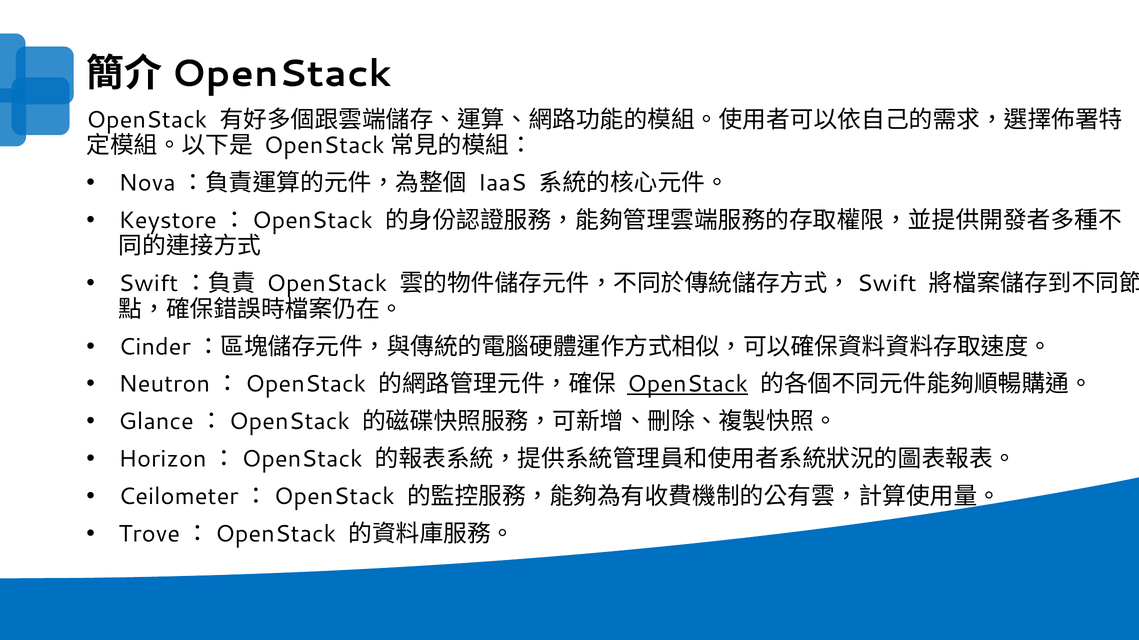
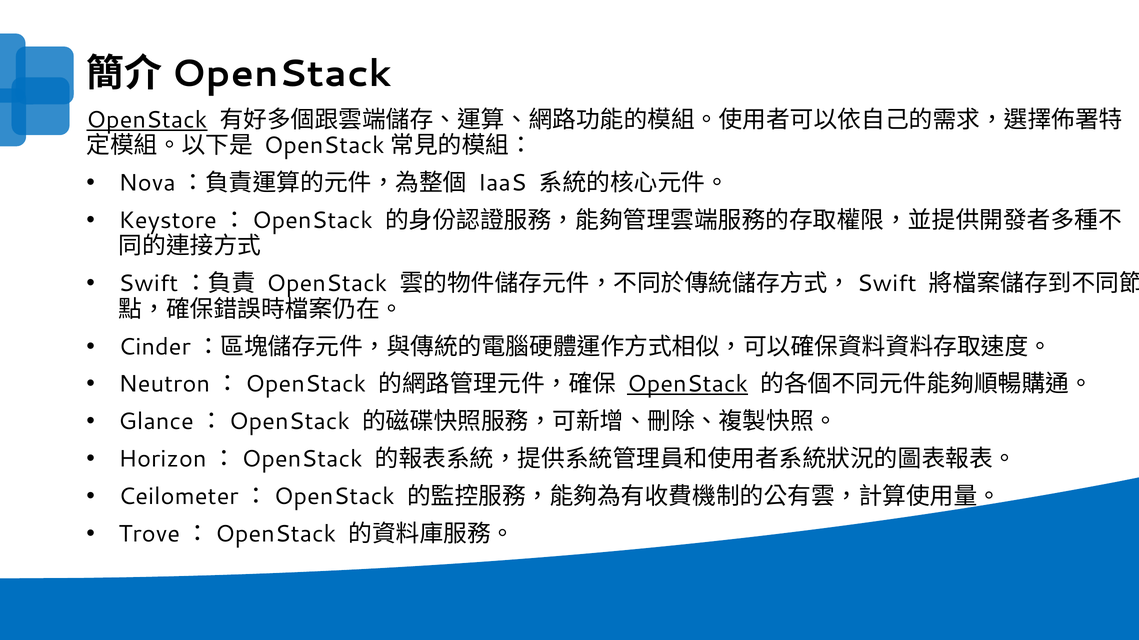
OpenStack underline: none -> present (147, 120)
